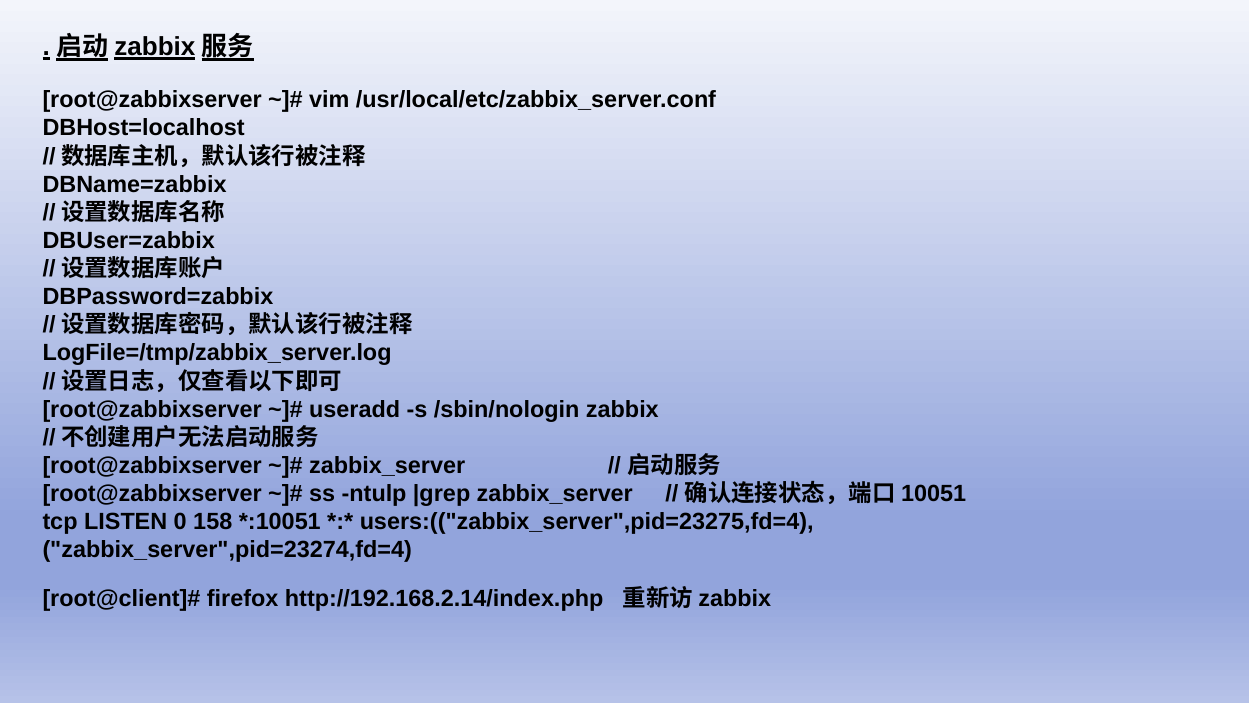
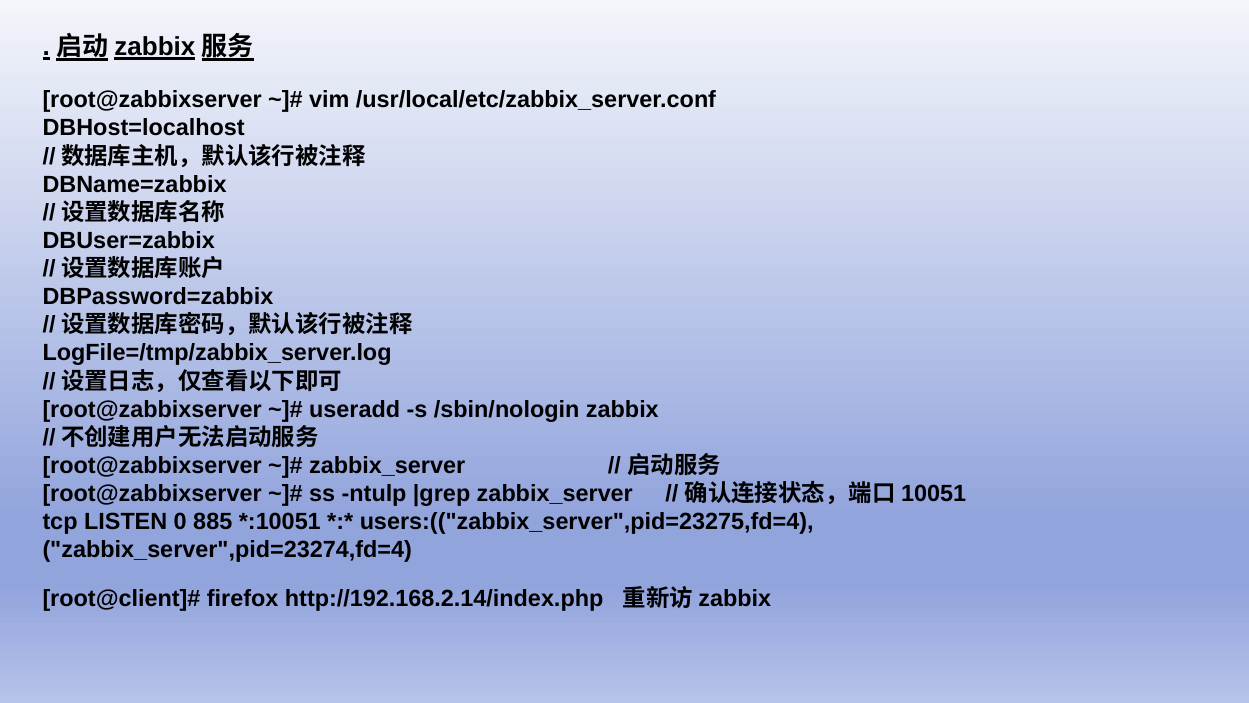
158: 158 -> 885 (213, 522)
